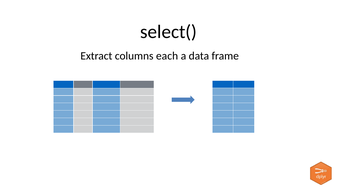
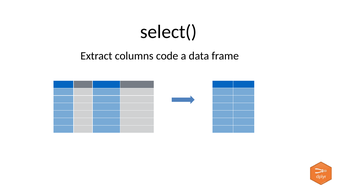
each: each -> code (167, 56)
